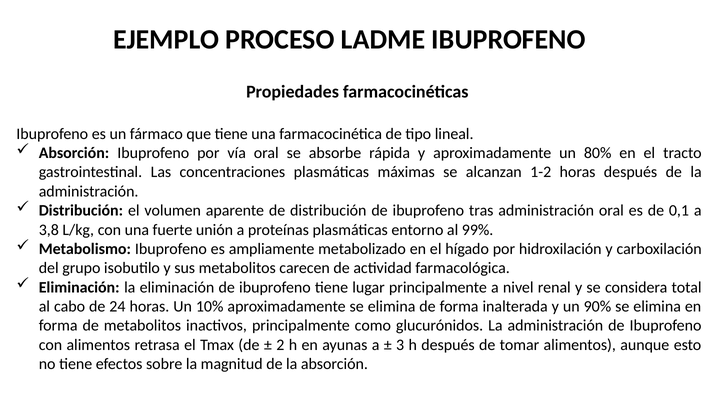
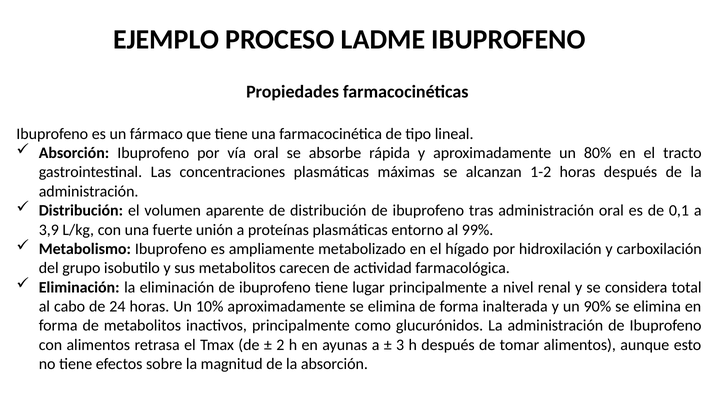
3,8: 3,8 -> 3,9 (49, 229)
